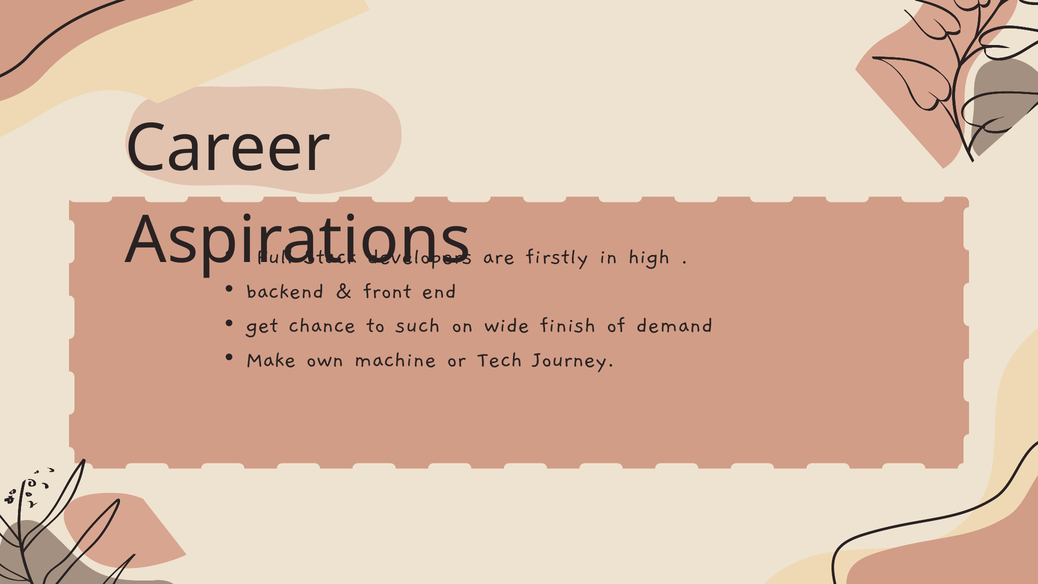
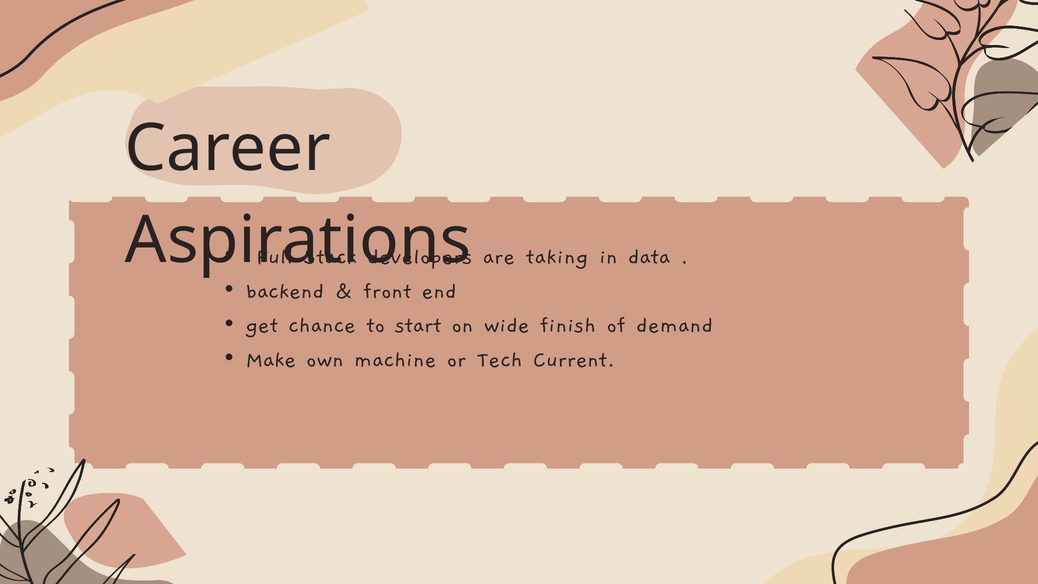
firstly: firstly -> taking (557, 256)
high: high -> data (649, 256)
such: such -> start (418, 324)
Journey: Journey -> Current (574, 359)
